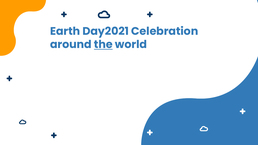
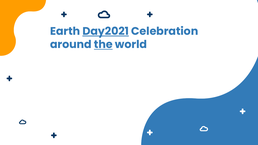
Day2021 underline: none -> present (106, 31)
